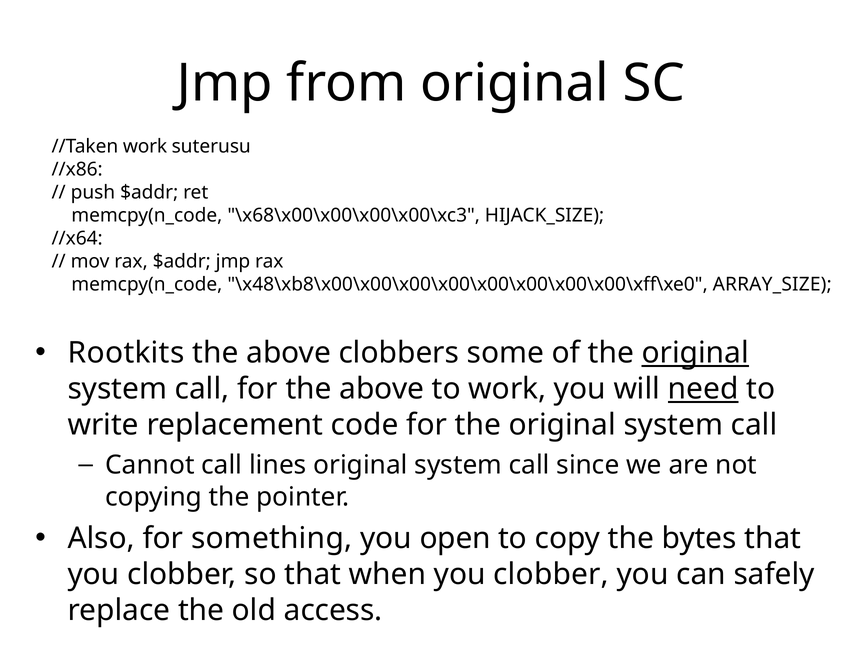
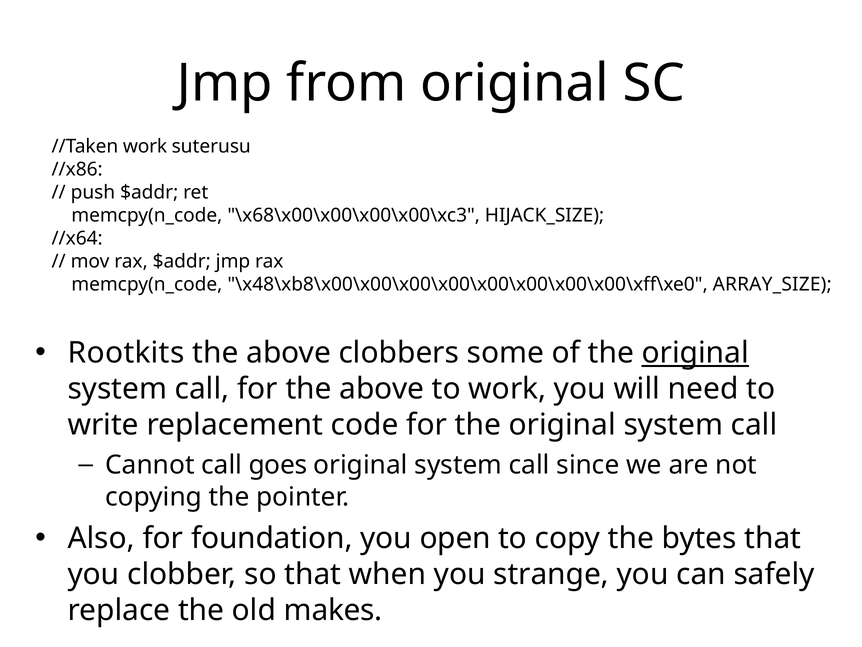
need underline: present -> none (703, 389)
lines: lines -> goes (278, 465)
something: something -> foundation (272, 538)
when you clobber: clobber -> strange (551, 574)
access: access -> makes (333, 610)
